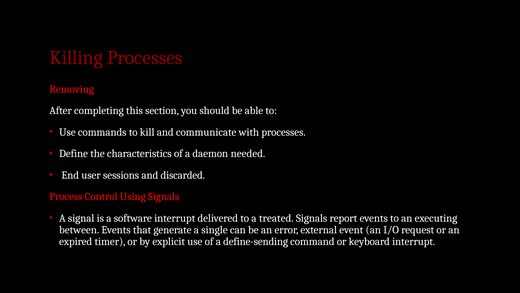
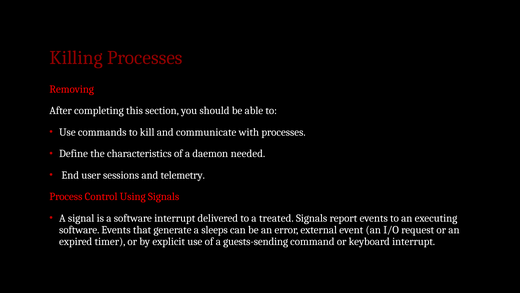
discarded: discarded -> telemetry (183, 175)
between: between -> software (79, 230)
single: single -> sleeps (215, 230)
define-sending: define-sending -> guests-sending (256, 241)
